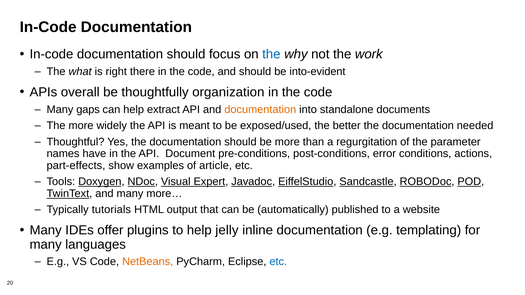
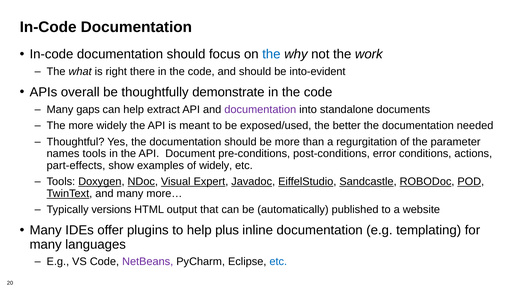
organization: organization -> demonstrate (228, 92)
documentation colour: orange -> purple (260, 110)
names have: have -> tools (94, 154)
of article: article -> widely (216, 166)
tutorials: tutorials -> versions (111, 210)
jelly: jelly -> plus (227, 231)
NetBeans colour: orange -> purple (148, 262)
